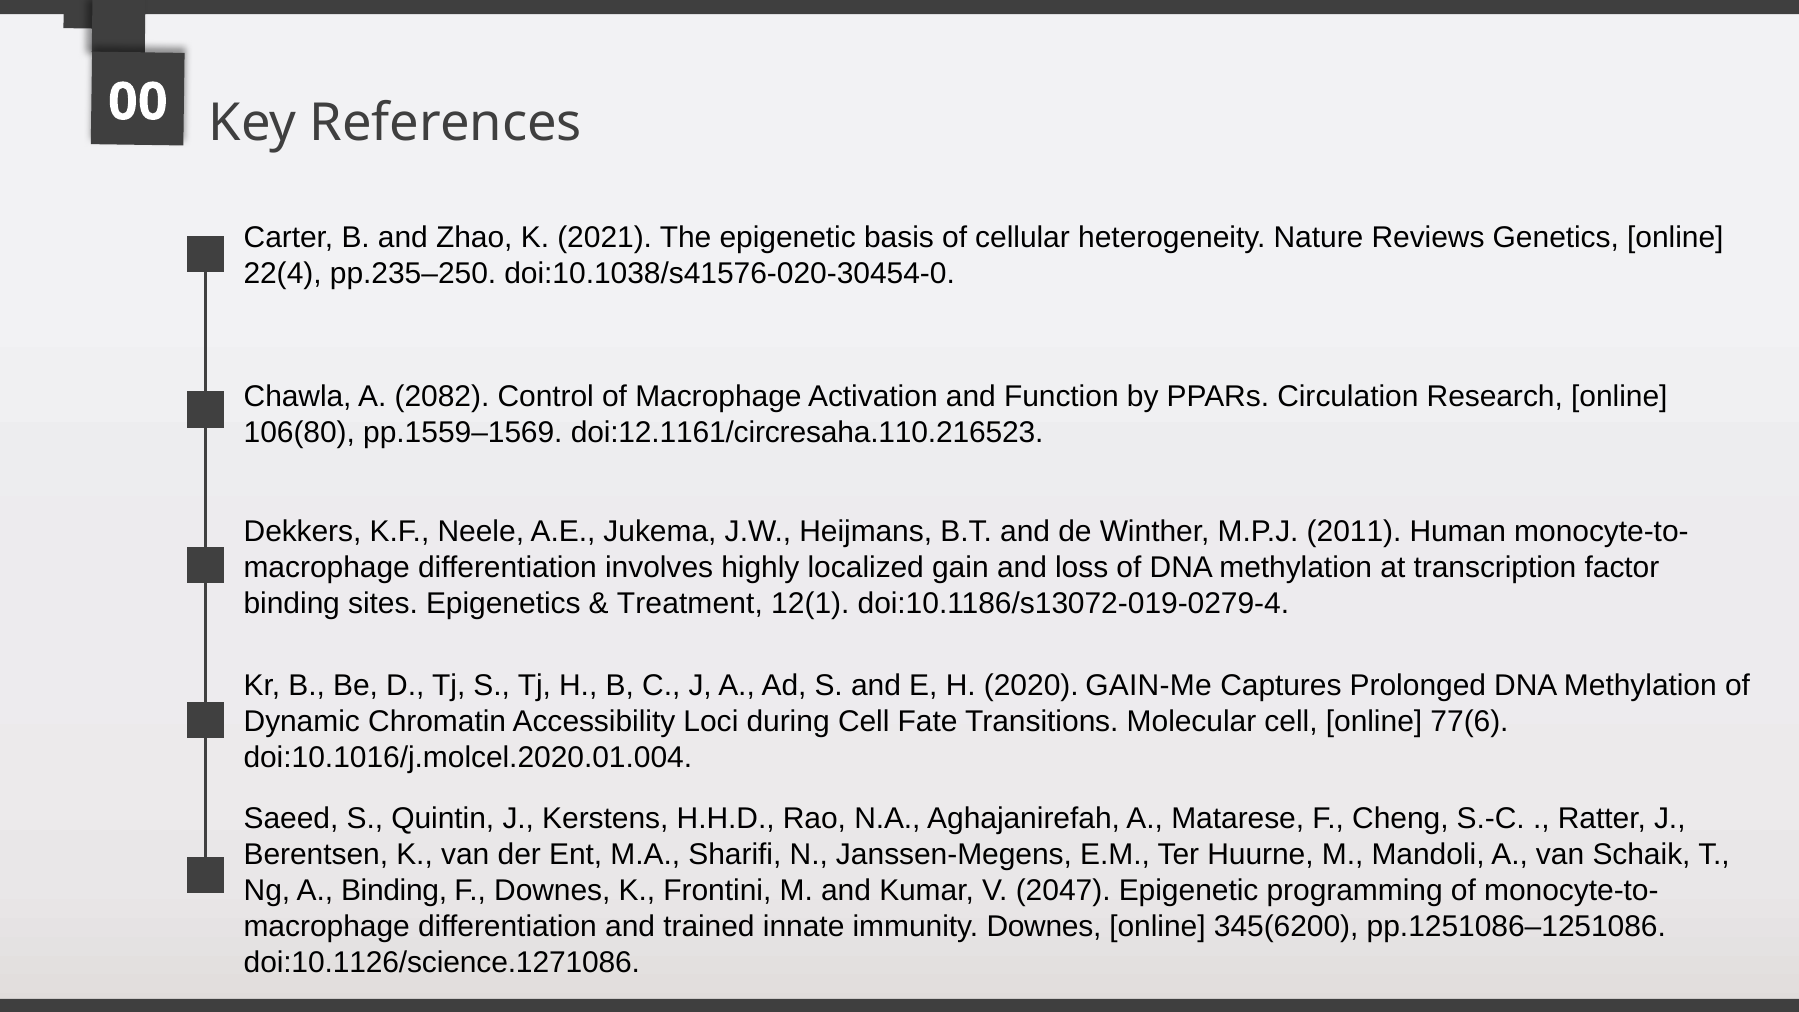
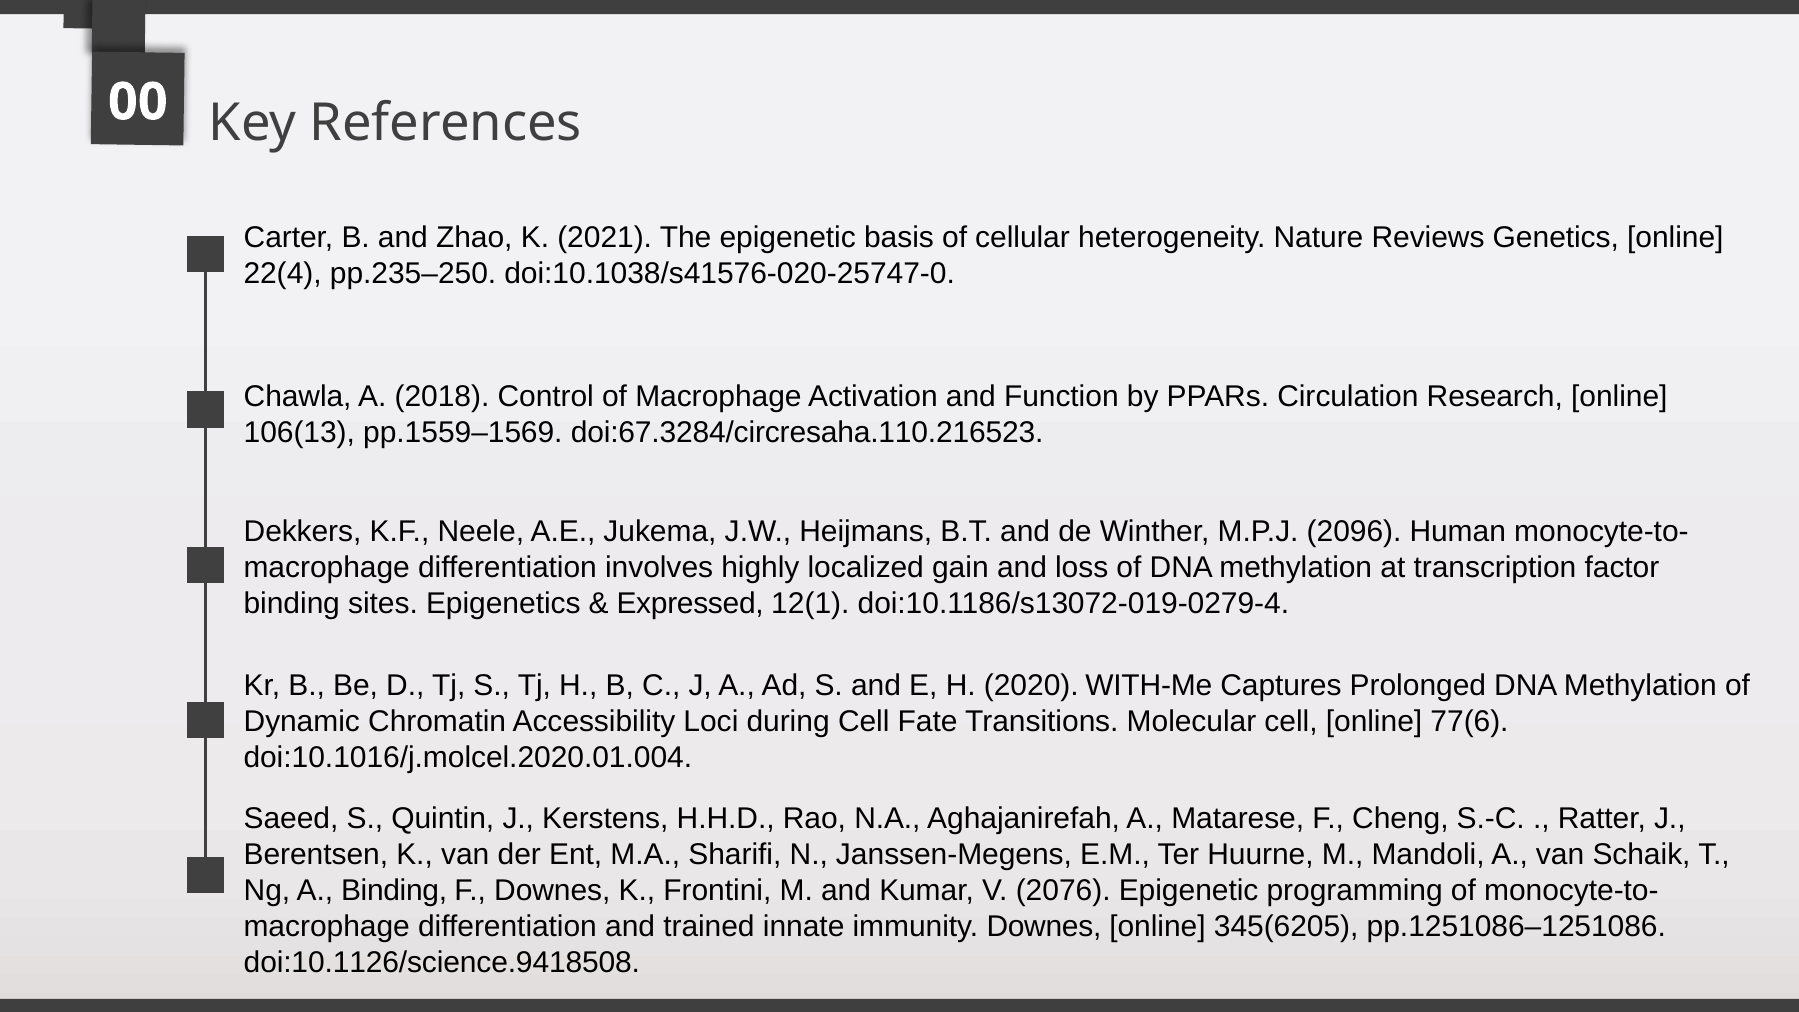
doi:10.1038/s41576-020-30454-0: doi:10.1038/s41576-020-30454-0 -> doi:10.1038/s41576-020-25747-0 (730, 273)
2082: 2082 -> 2018 (442, 397)
106(80: 106(80 -> 106(13 (299, 433)
doi:12.1161/circresaha.110.216523: doi:12.1161/circresaha.110.216523 -> doi:67.3284/circresaha.110.216523 (807, 433)
2011: 2011 -> 2096 (1354, 532)
Treatment: Treatment -> Expressed (690, 604)
GAIN-Me: GAIN-Me -> WITH-Me (1149, 685)
2047: 2047 -> 2076 (1063, 891)
345(6200: 345(6200 -> 345(6205 (1286, 927)
doi:10.1126/science.1271086: doi:10.1126/science.1271086 -> doi:10.1126/science.9418508 (442, 963)
